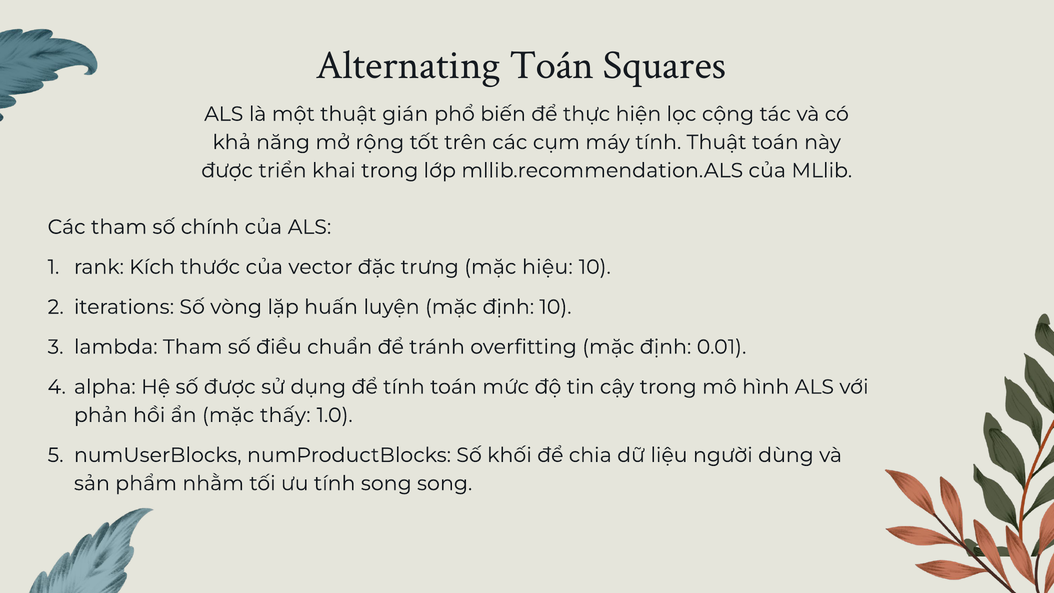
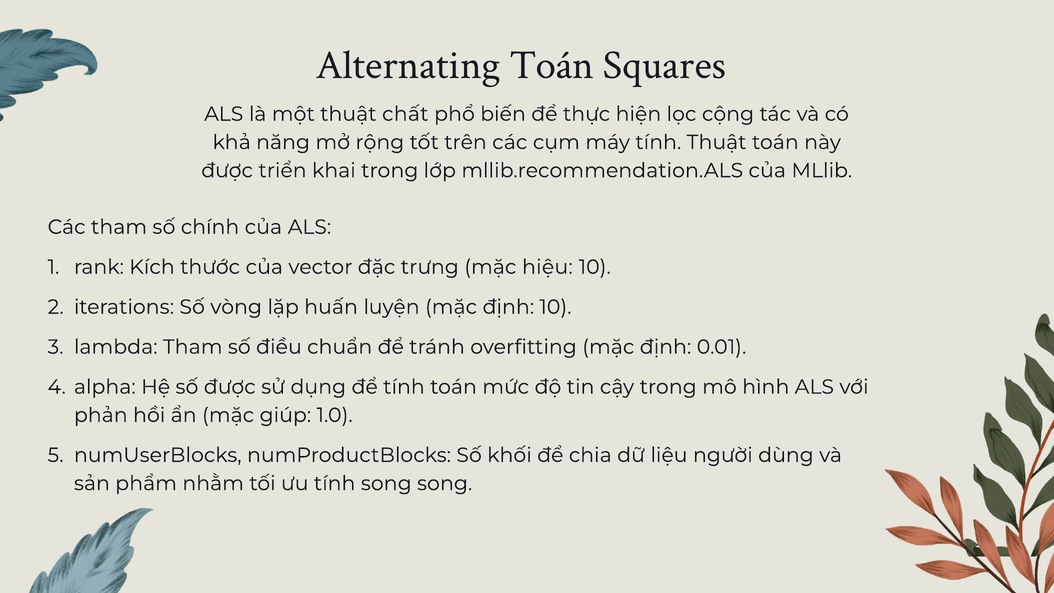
gián: gián -> chất (405, 114)
thấy: thấy -> giúp (285, 415)
